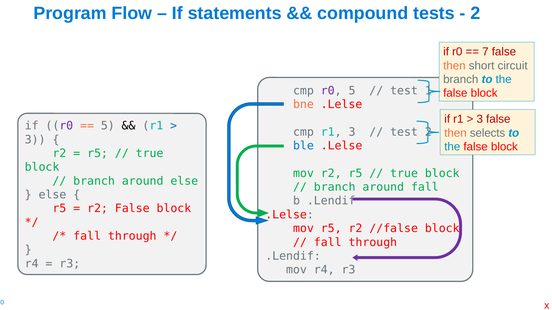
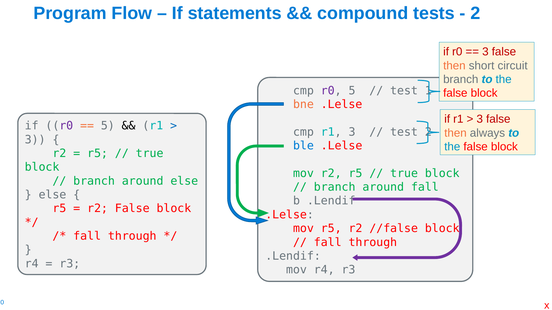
7: 7 -> 3 (485, 52)
selects: selects -> always (487, 133)
